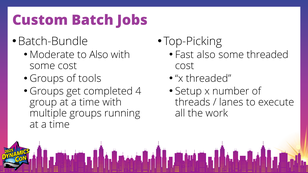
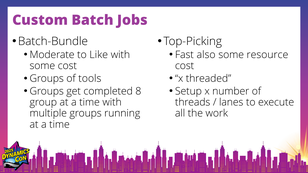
some threaded: threaded -> resource (267, 55)
to Also: Also -> Like (99, 55)
4: 4 -> 8 (138, 91)
